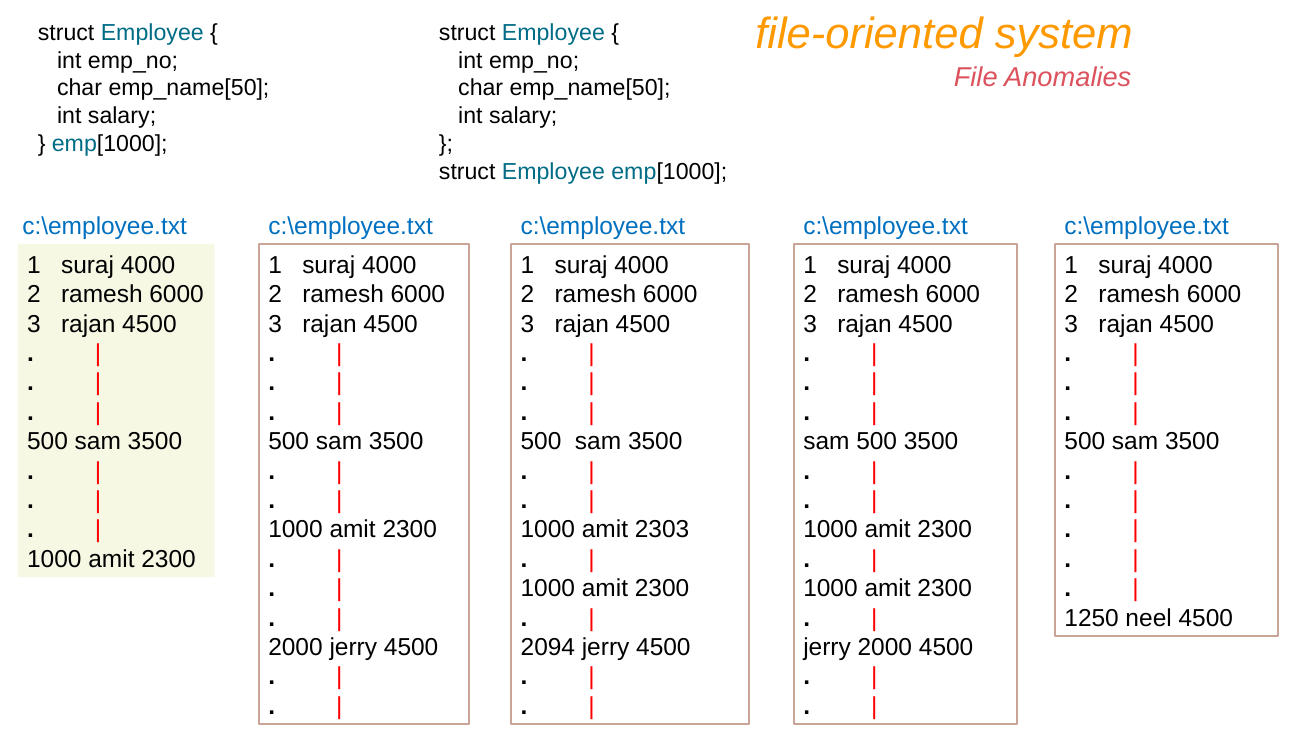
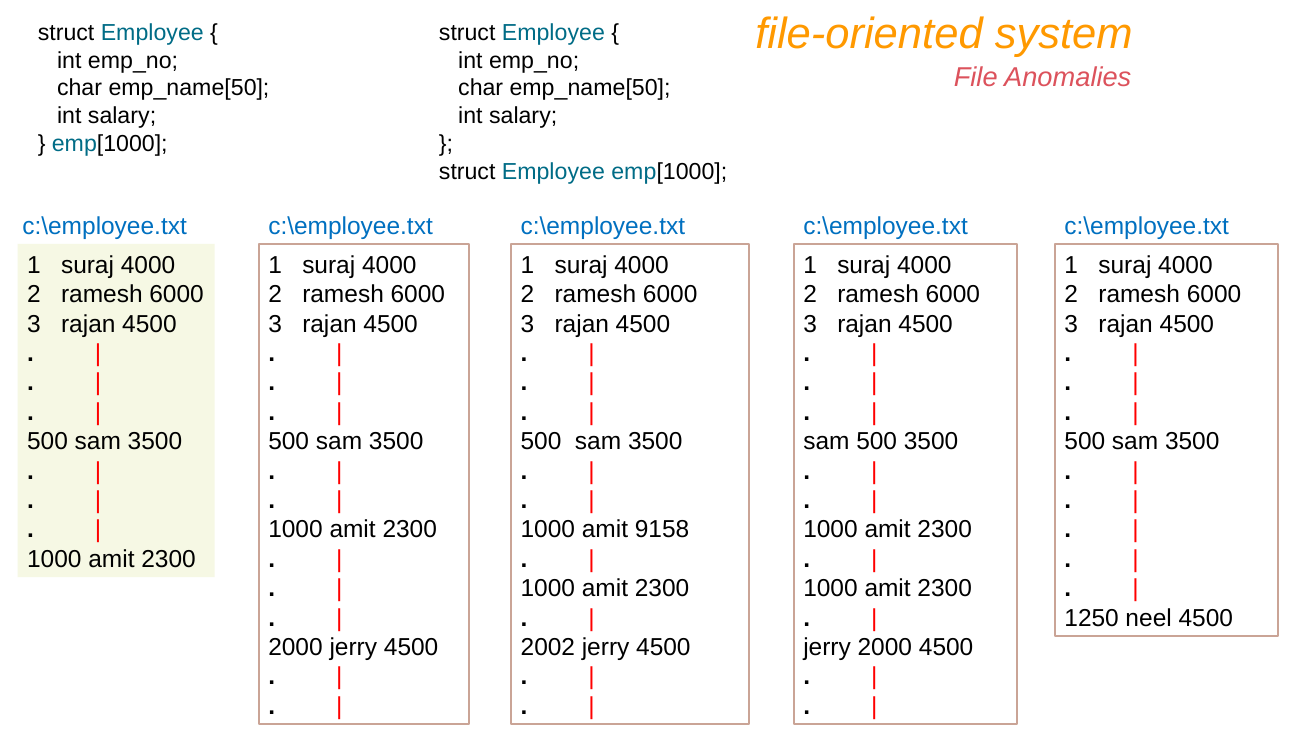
2303: 2303 -> 9158 (662, 530)
2094: 2094 -> 2002 (548, 647)
